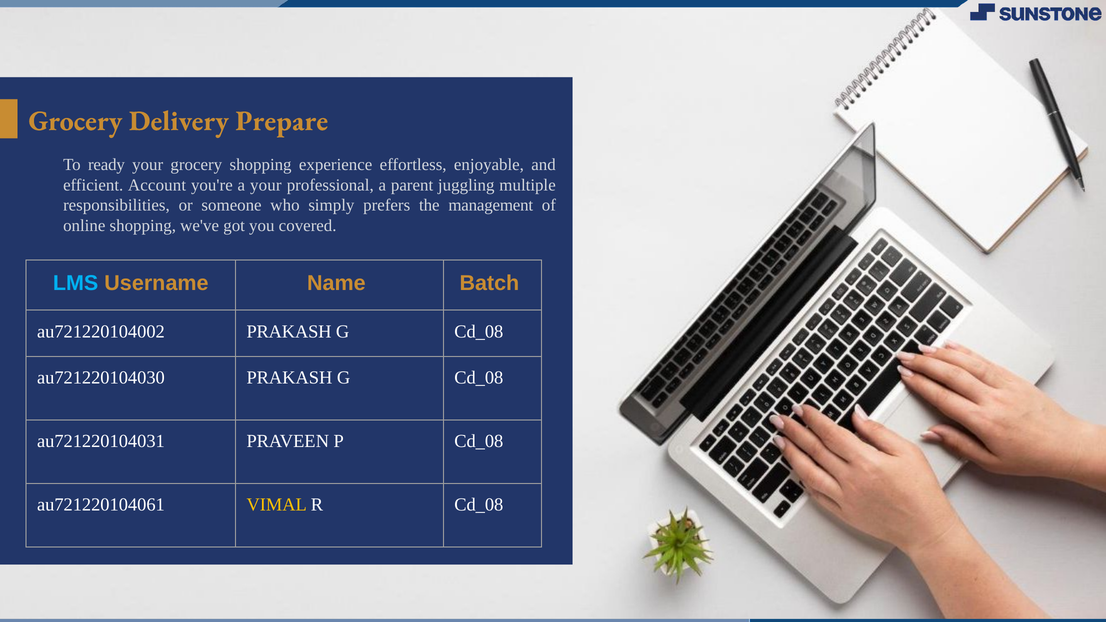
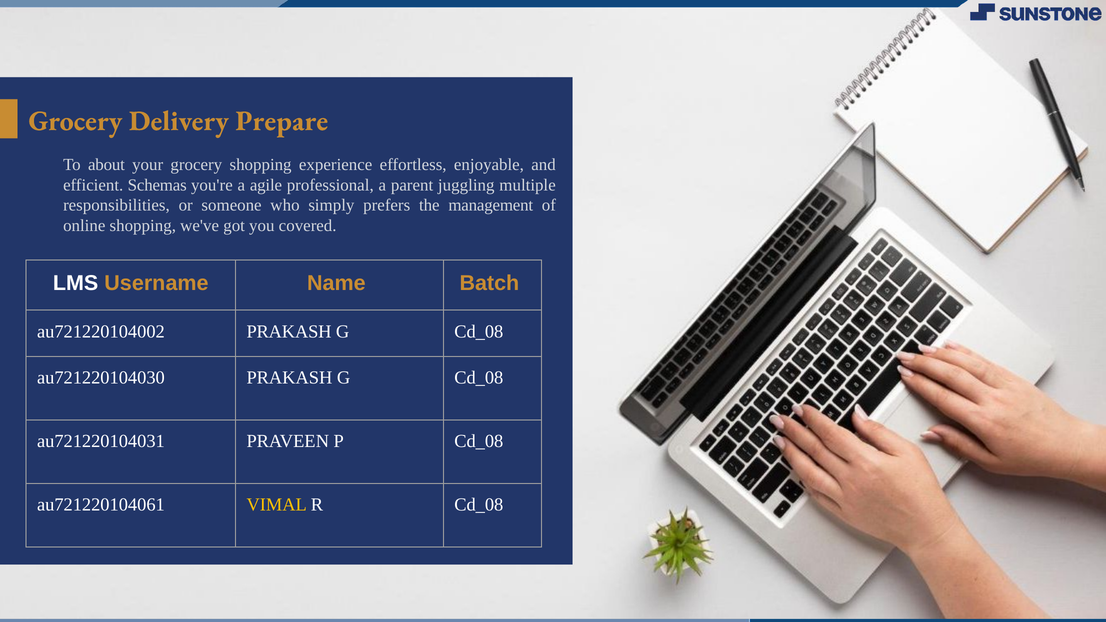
ready: ready -> about (106, 165)
Account: Account -> Schemas (157, 185)
a your: your -> agile (266, 185)
LMS colour: light blue -> white (76, 283)
